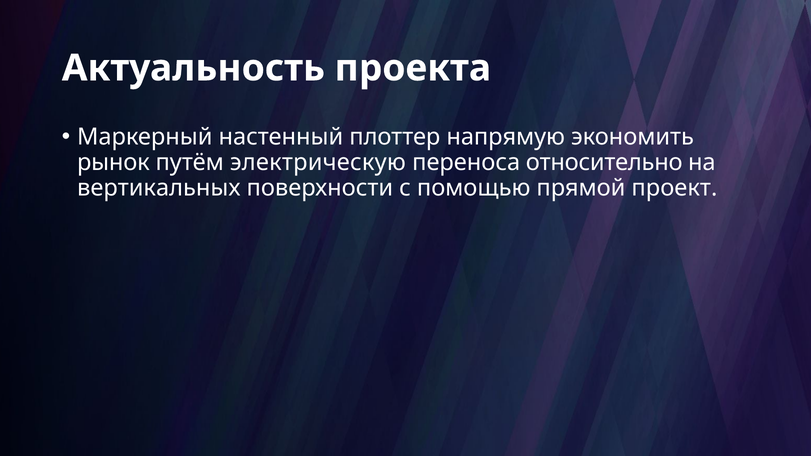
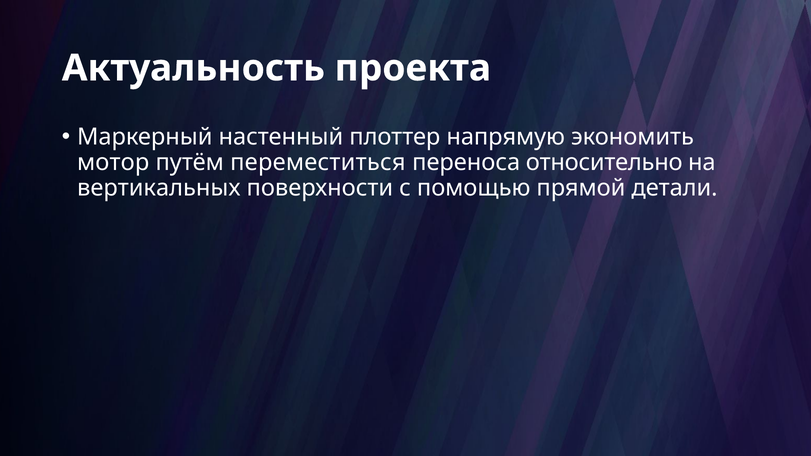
рынок: рынок -> мотор (113, 163)
электрическую: электрическую -> переместиться (318, 163)
проект: проект -> детали (674, 188)
